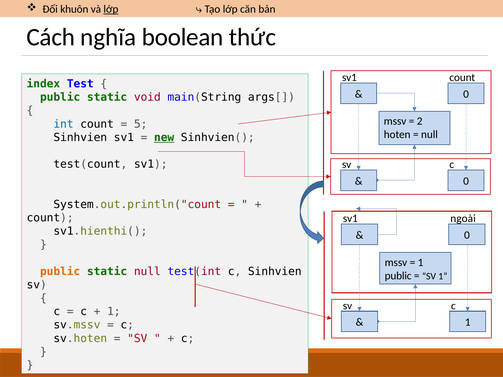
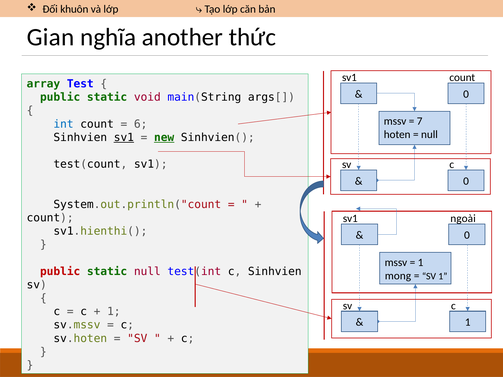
lớp underline: present -> none (111, 9)
Cách: Cách -> Gian (50, 37)
boolean: boolean -> another (182, 37)
index: index -> array (43, 84)
2: 2 -> 7 (420, 121)
5: 5 -> 6 (141, 124)
sv1 underline: none -> present (124, 137)
public colour: orange -> red (60, 272)
public: public -> mong (398, 276)
